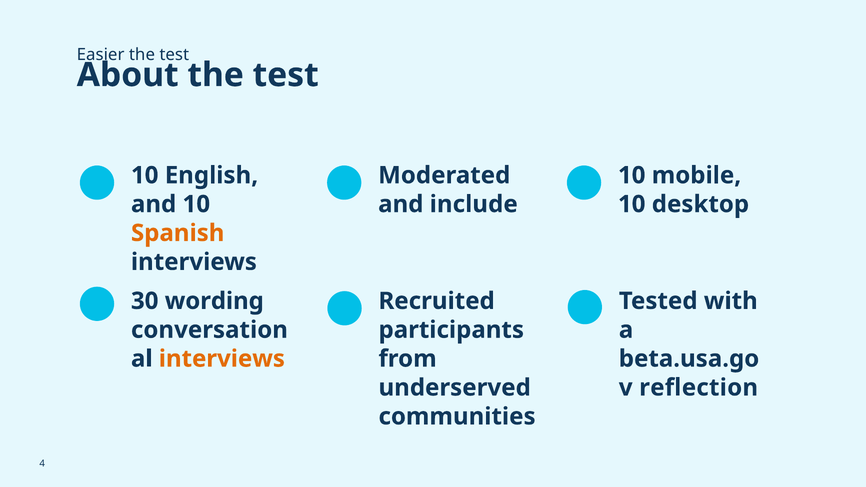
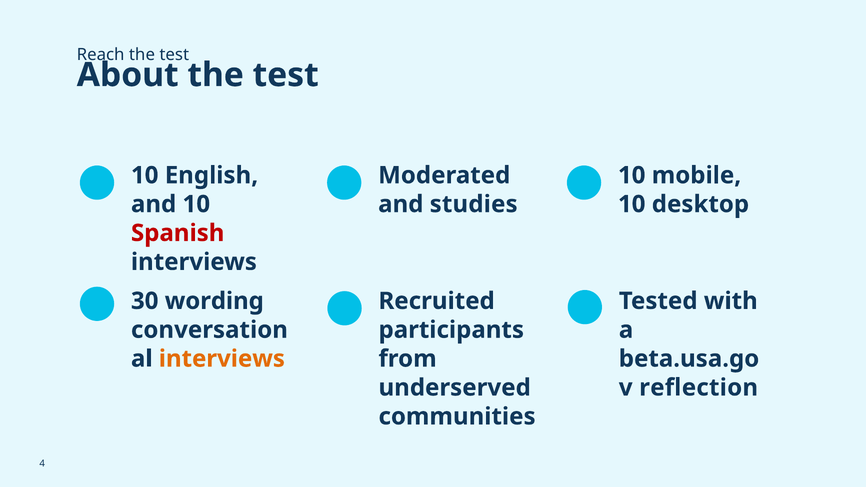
Easier: Easier -> Reach (101, 55)
include: include -> studies (474, 204)
Spanish colour: orange -> red (178, 233)
